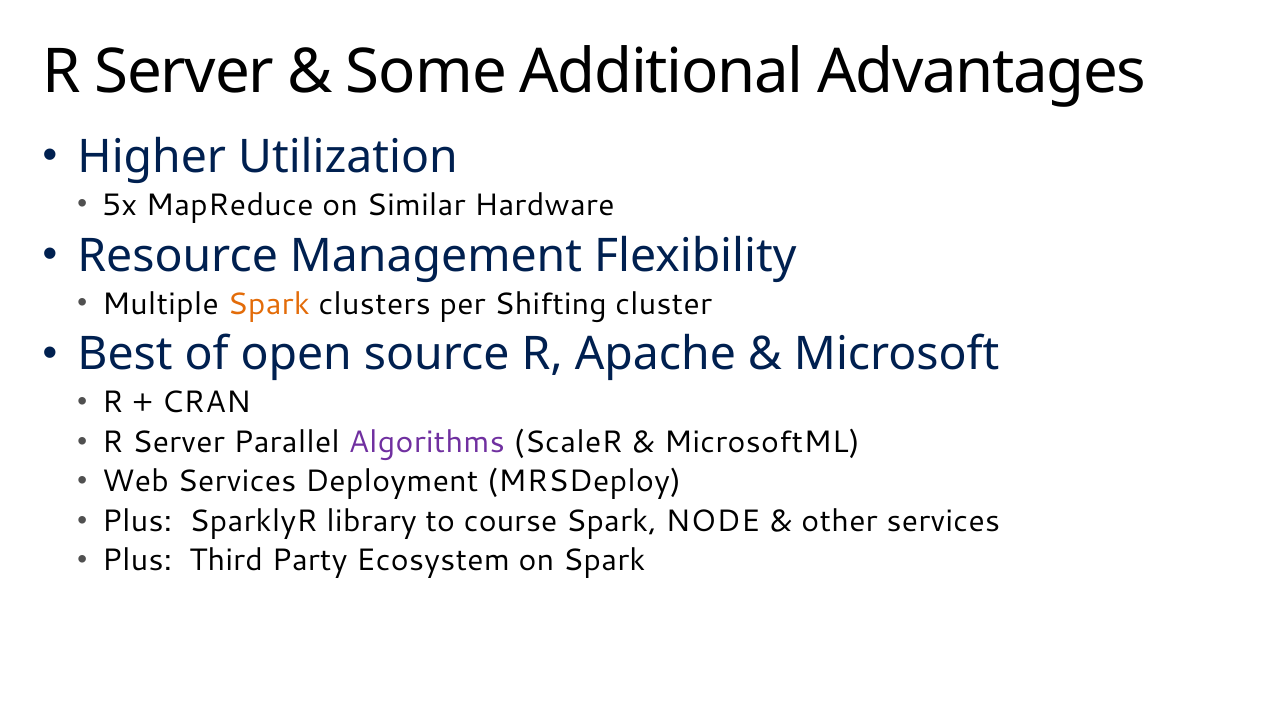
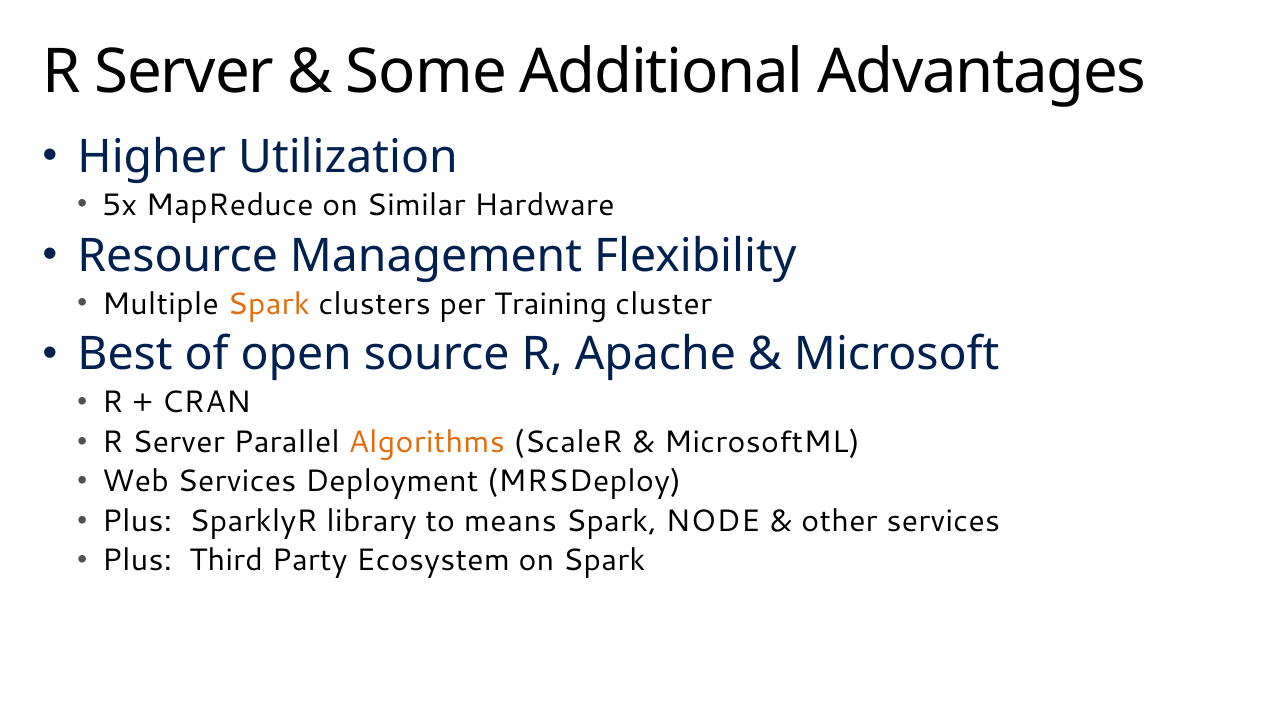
Shifting: Shifting -> Training (551, 304)
Algorithms colour: purple -> orange (427, 442)
course: course -> means (510, 521)
